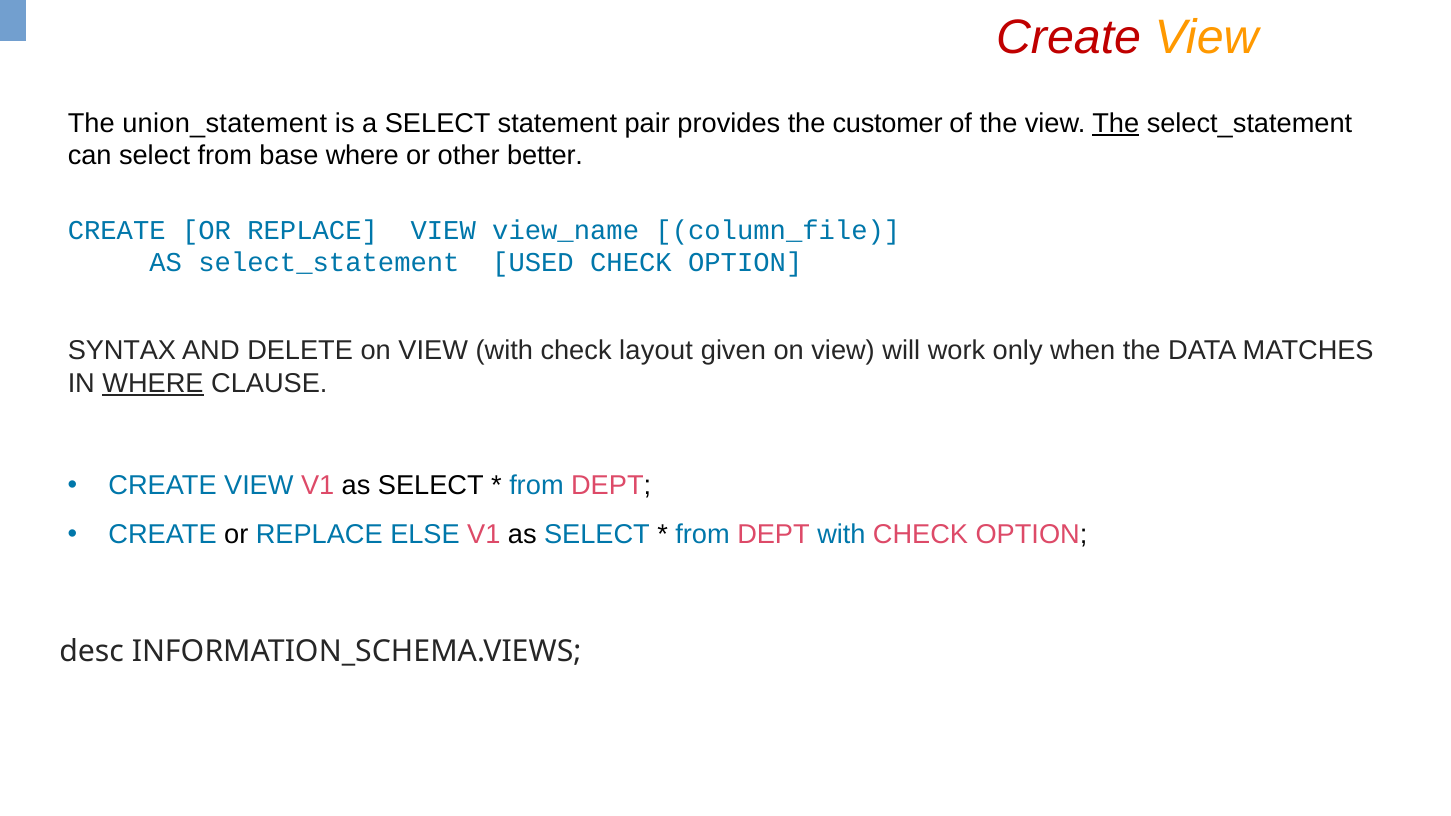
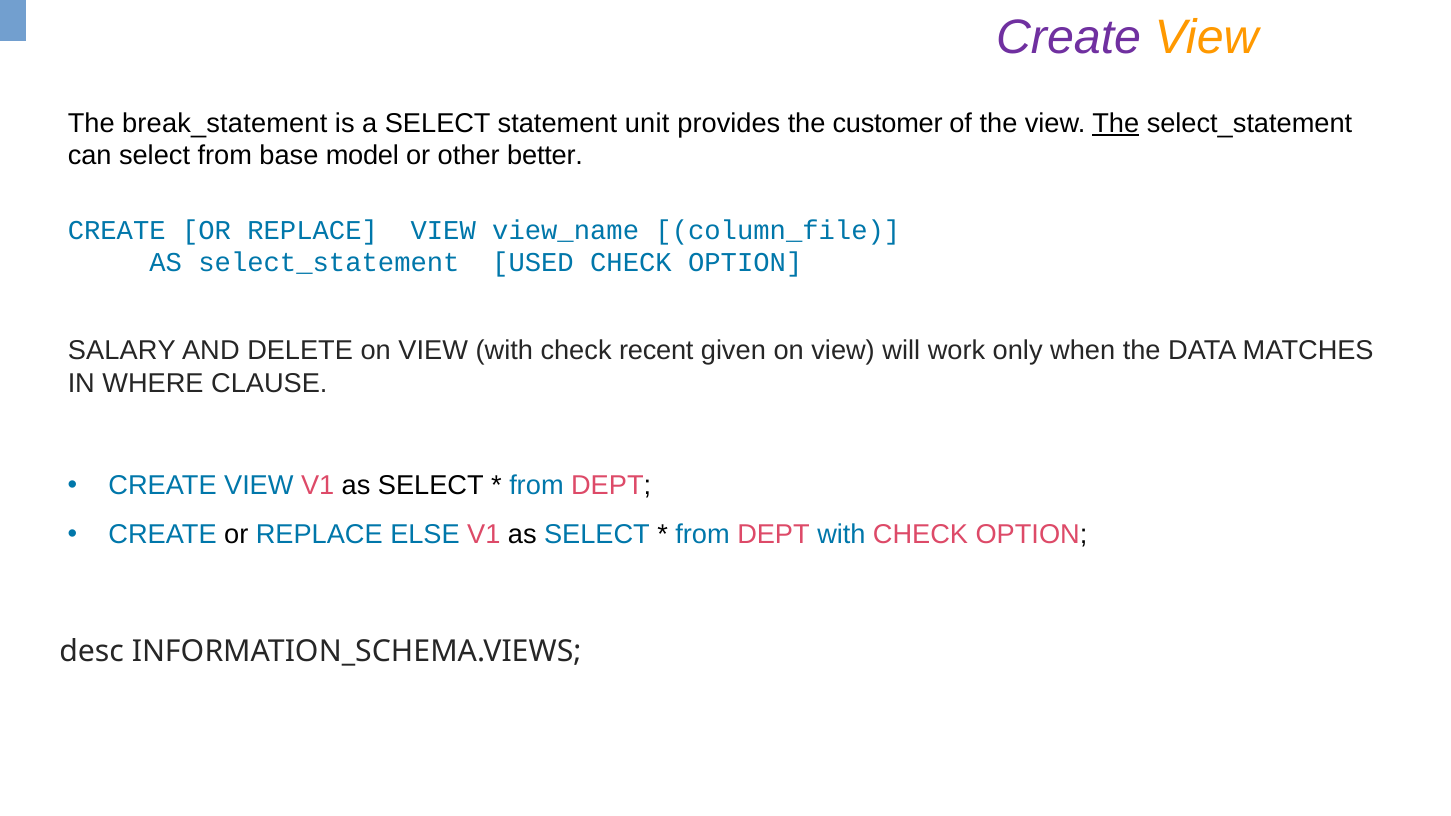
Create colour: red -> purple (1069, 38)
union_statement: union_statement -> break_statement (225, 123)
pair: pair -> unit (647, 123)
base where: where -> model (362, 156)
SYNTAX: SYNTAX -> SALARY (122, 350)
layout: layout -> recent (656, 350)
WHERE underline: present -> none (153, 383)
